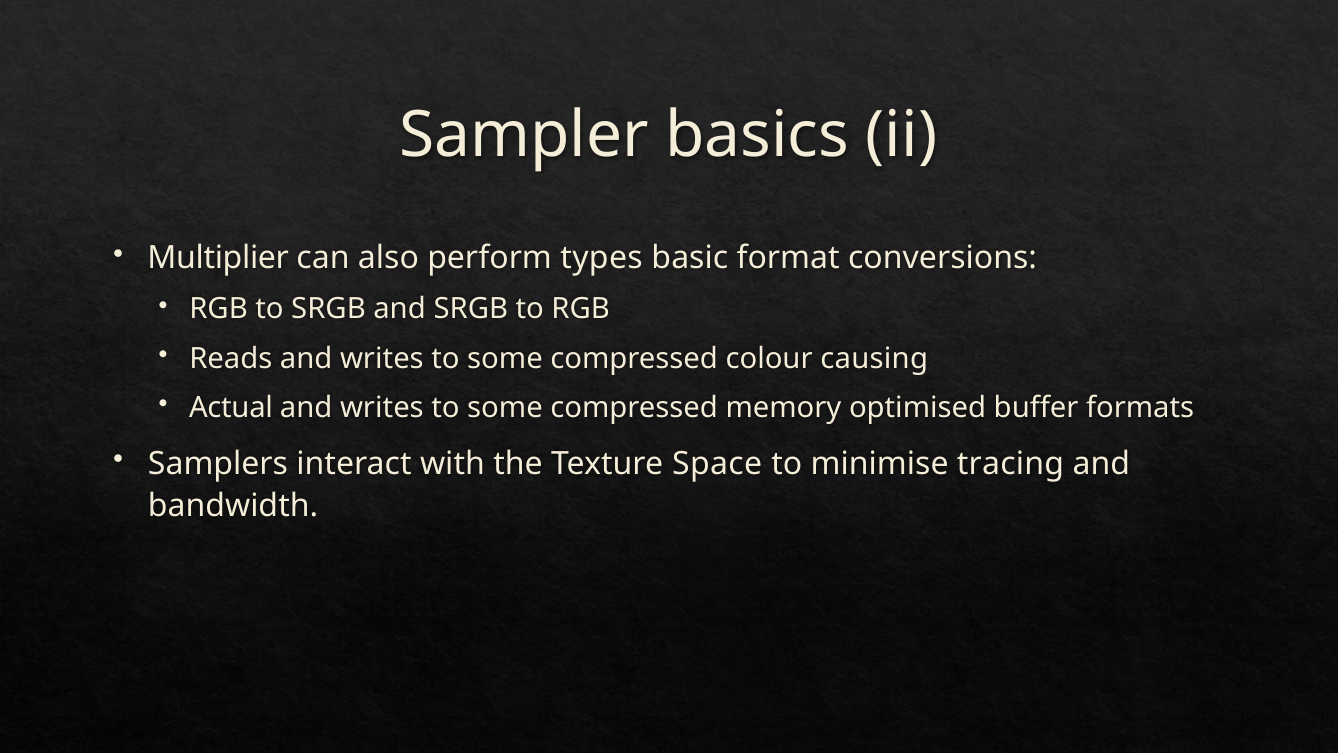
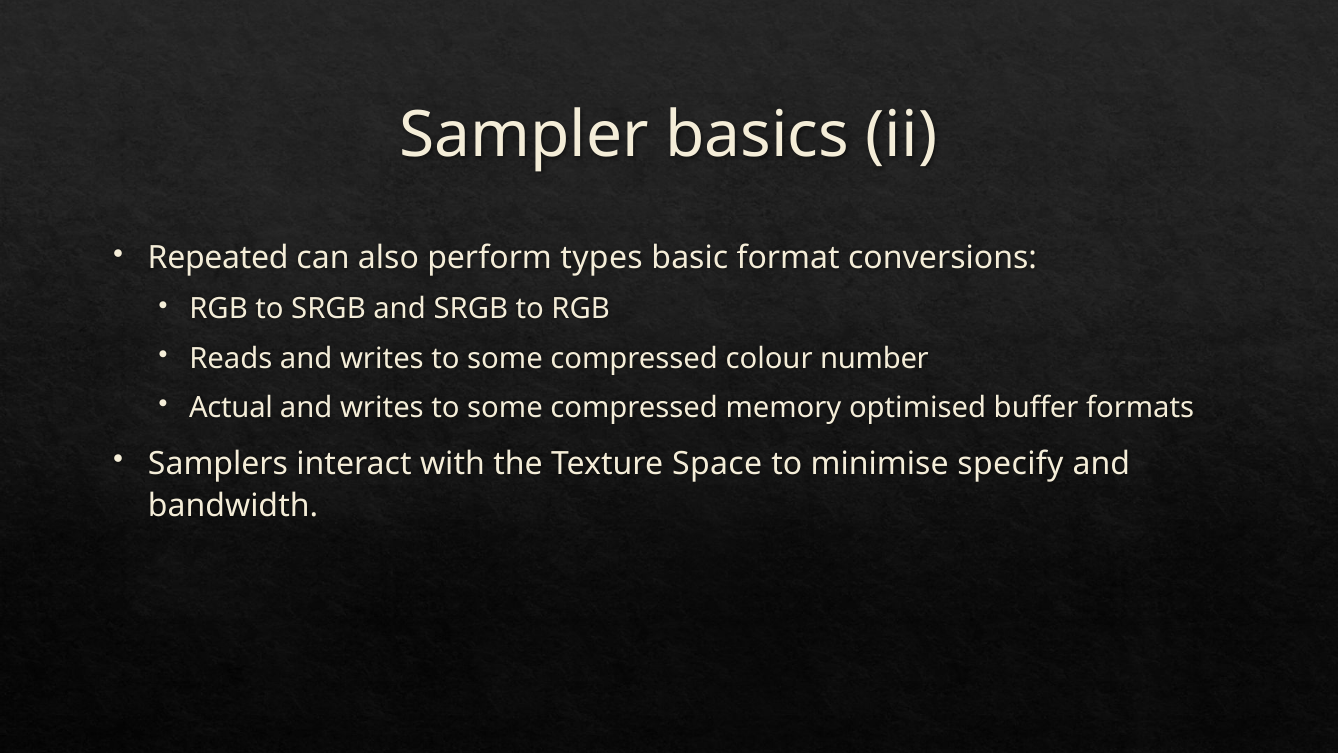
Multiplier: Multiplier -> Repeated (218, 258)
causing: causing -> number (874, 358)
tracing: tracing -> specify (1011, 463)
